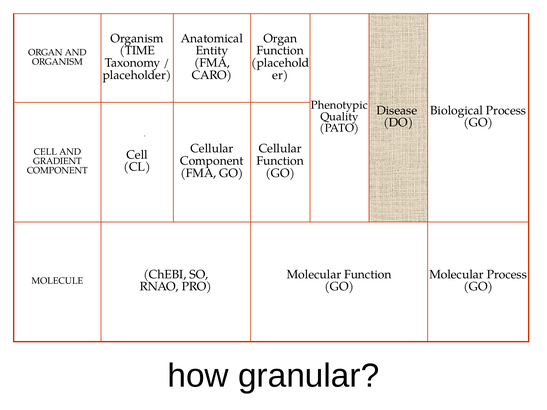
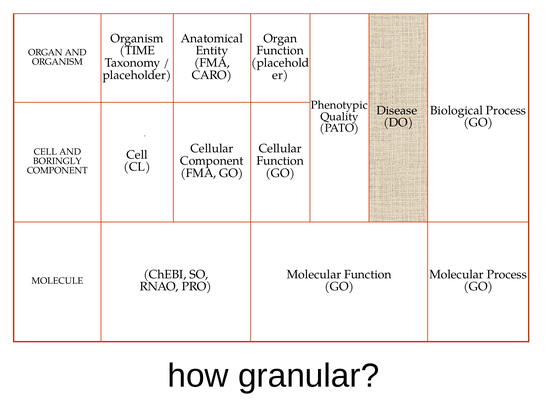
GRADIENT: GRADIENT -> BORINGLY (57, 161)
